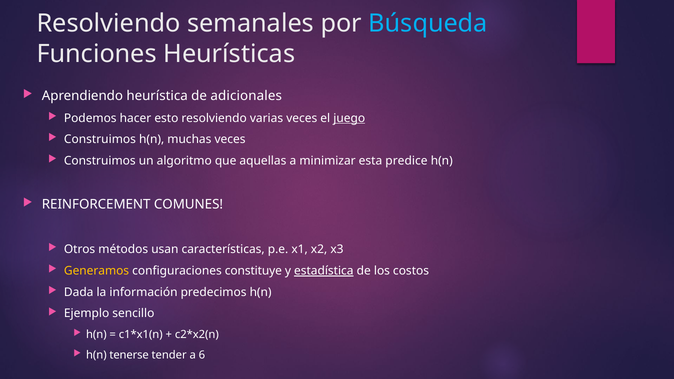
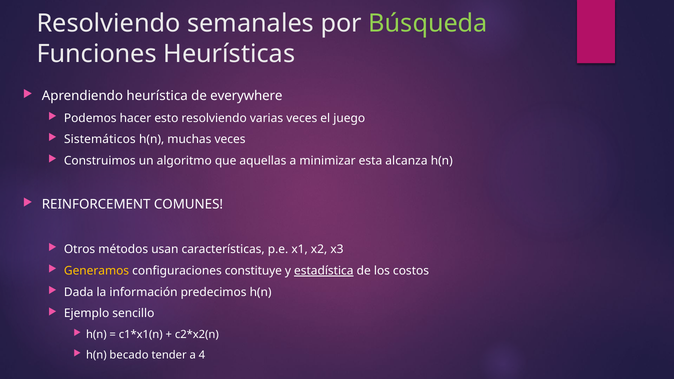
Búsqueda colour: light blue -> light green (428, 23)
adicionales: adicionales -> everywhere (246, 96)
juego underline: present -> none (349, 118)
Construimos: Construimos -> Sistemáticos (100, 139)
predice: predice -> alcanza (406, 161)
tenerse: tenerse -> becado (129, 355)
6: 6 -> 4 (202, 355)
